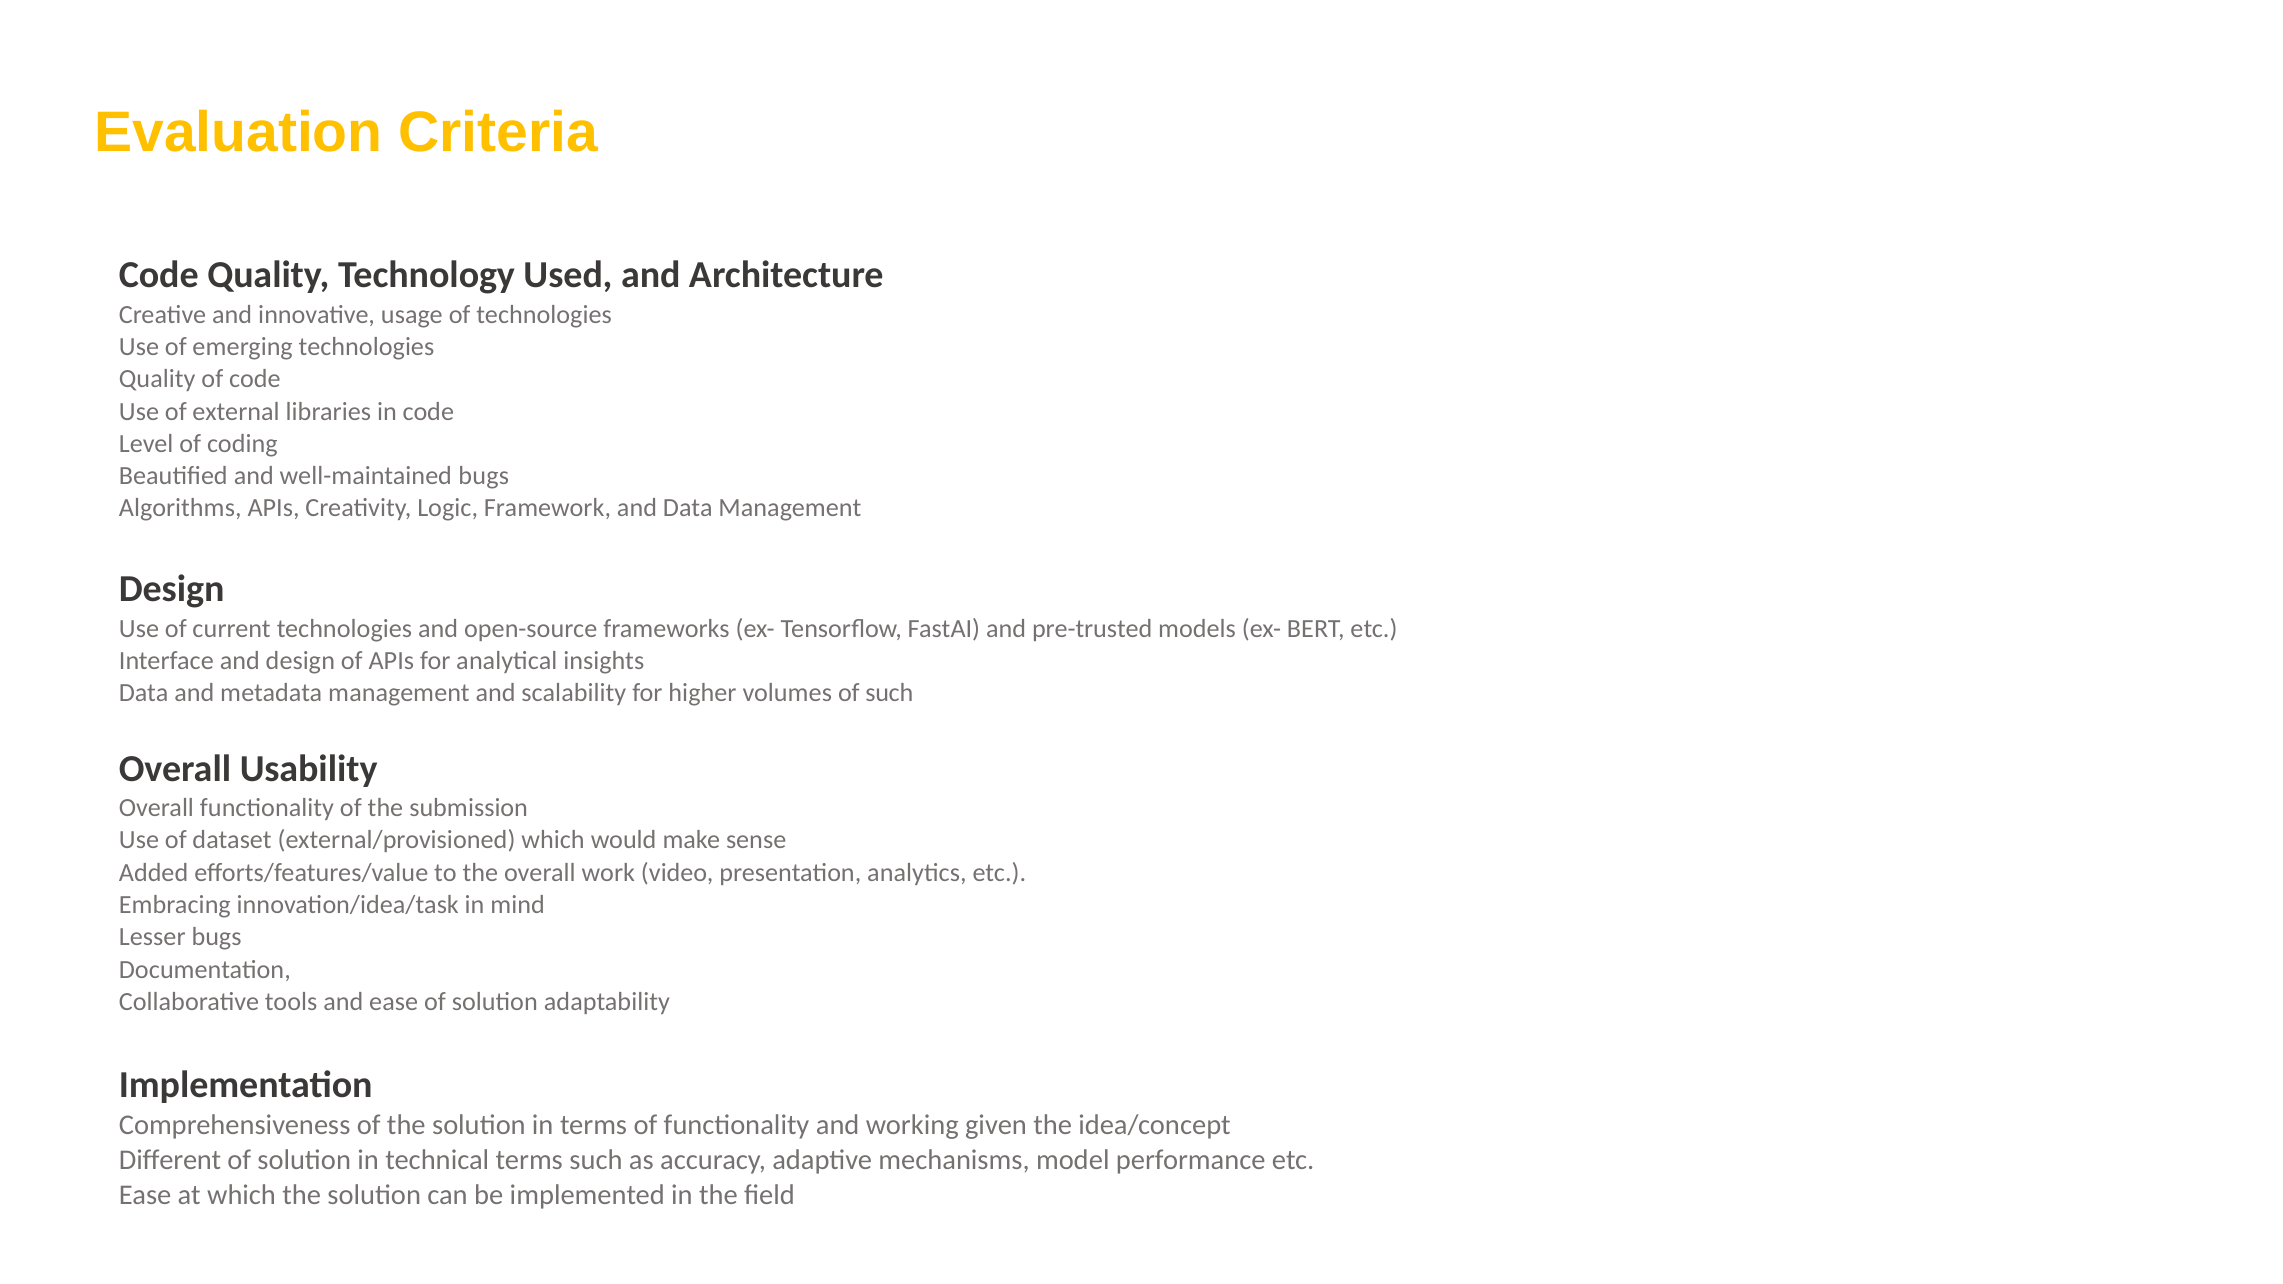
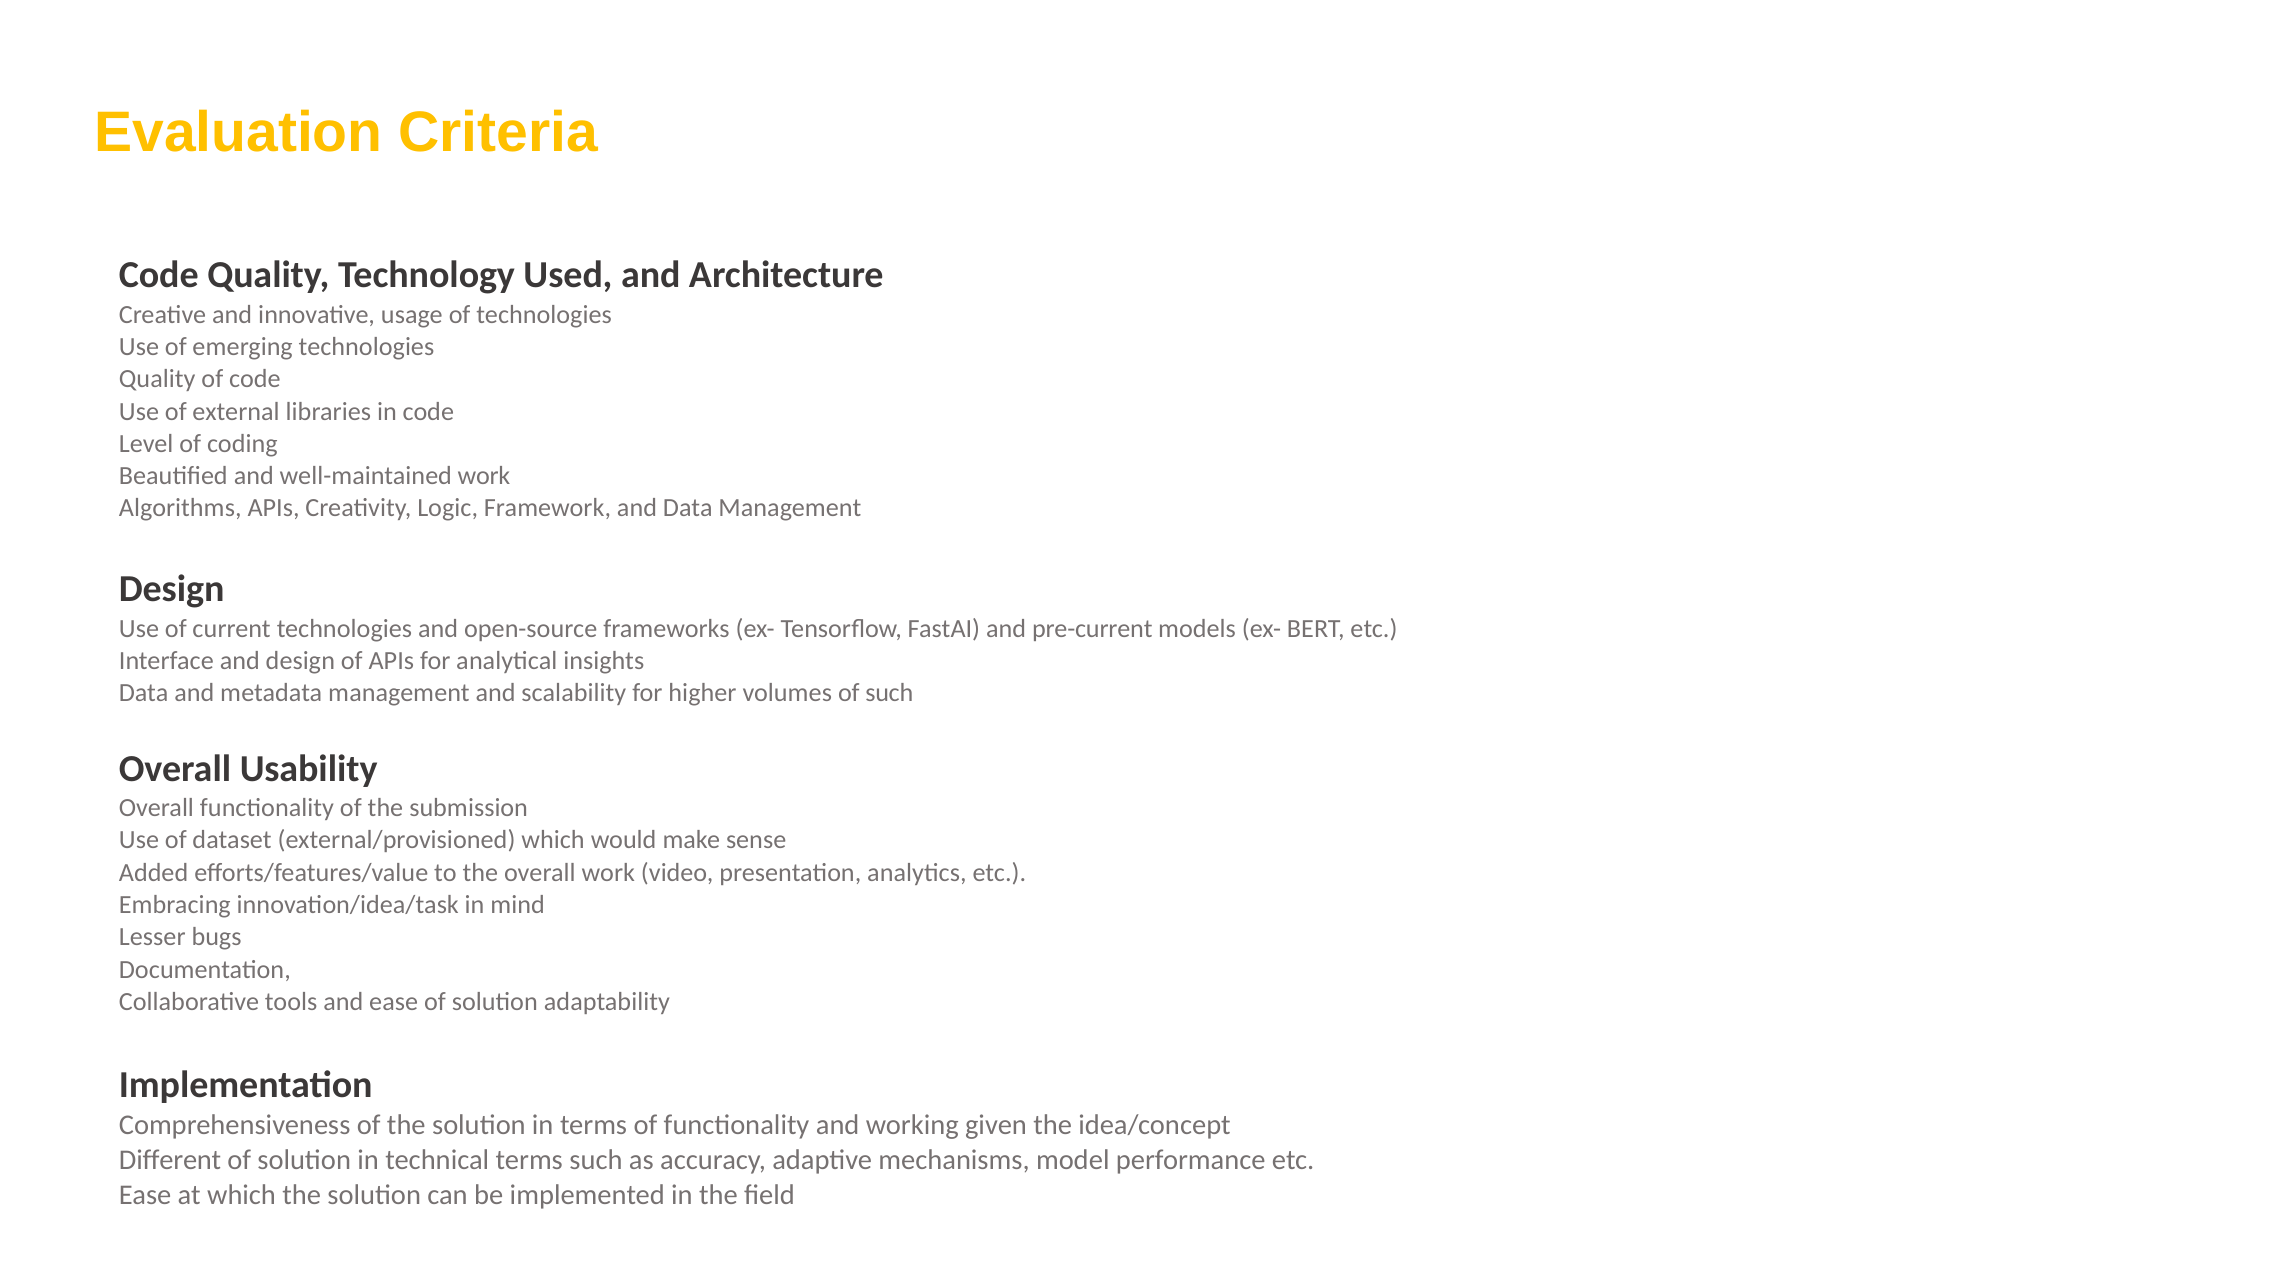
well-maintained bugs: bugs -> work (484, 476)
pre-trusted: pre-trusted -> pre-current (1092, 629)
